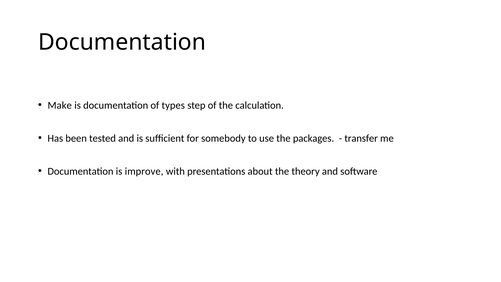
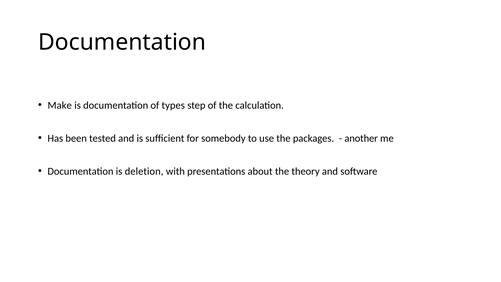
transfer: transfer -> another (361, 138)
improve: improve -> deletion (144, 171)
